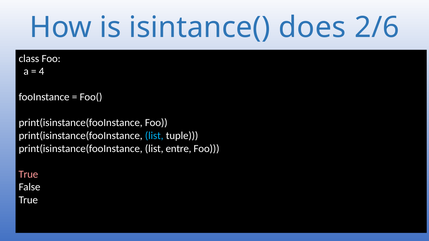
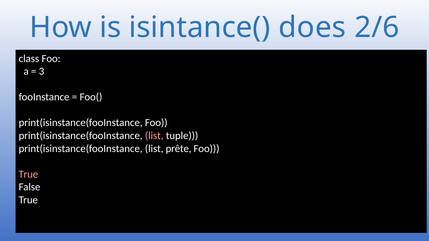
4: 4 -> 3 (42, 71)
list colour: light blue -> pink (154, 136)
entre: entre -> prête (179, 149)
